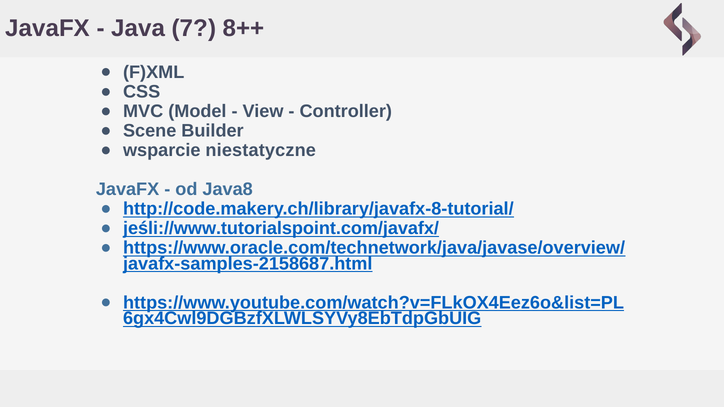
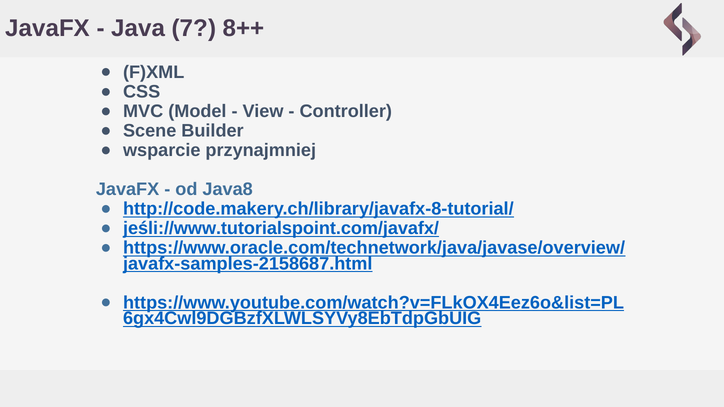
niestatyczne: niestatyczne -> przynajmniej (261, 150)
